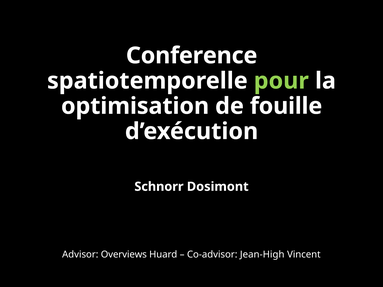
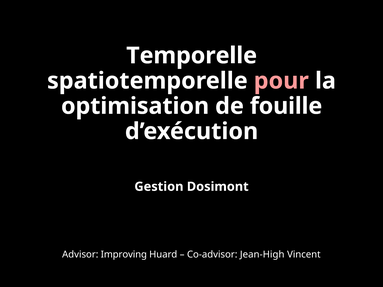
Conference: Conference -> Temporelle (192, 56)
pour colour: light green -> pink (281, 81)
Schnorr: Schnorr -> Gestion (159, 187)
Overviews: Overviews -> Improving (124, 255)
